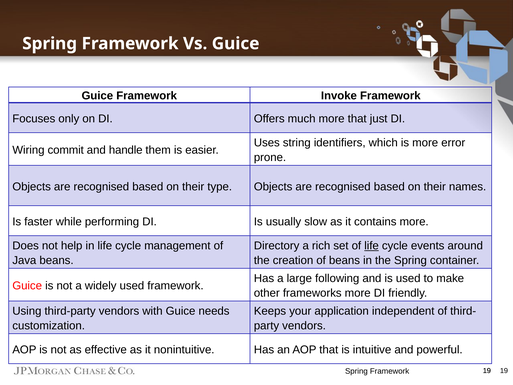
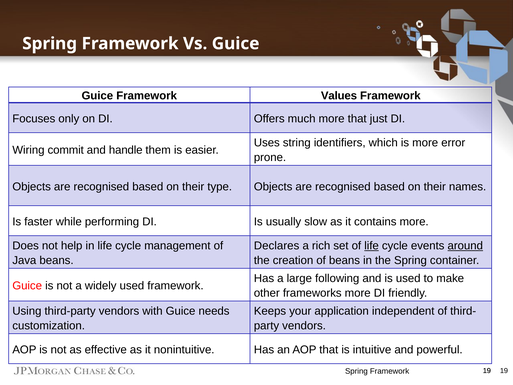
Invoke: Invoke -> Values (339, 96)
Directory: Directory -> Declares (277, 246)
around underline: none -> present (465, 246)
